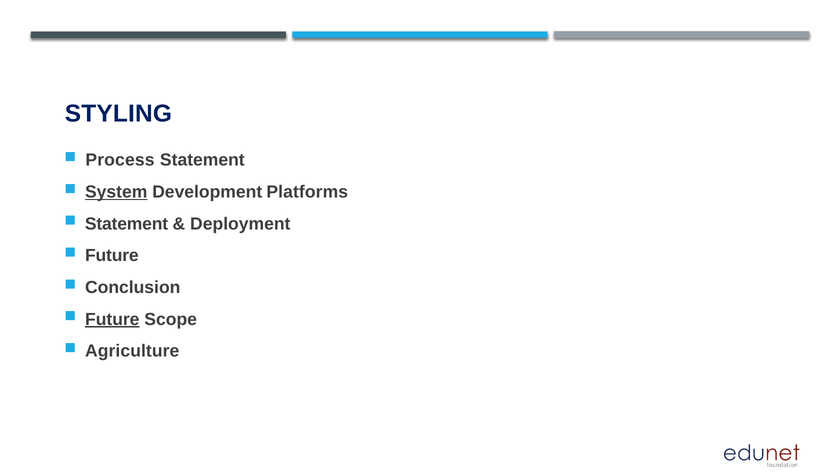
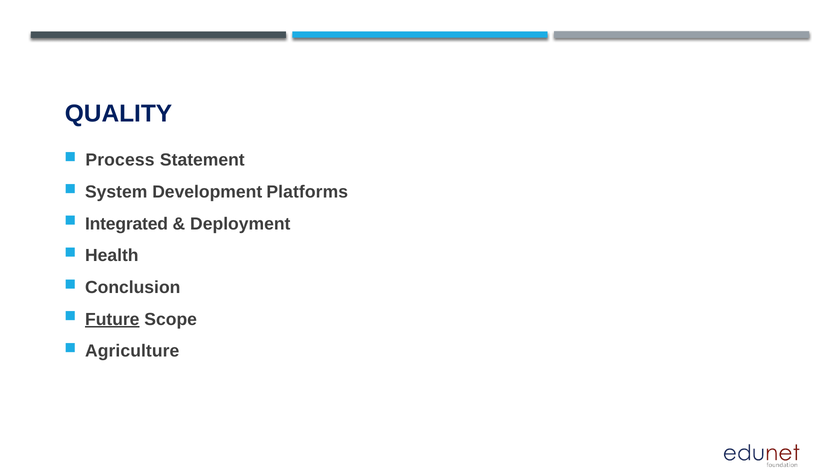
STYLING: STYLING -> QUALITY (118, 114)
System underline: present -> none (116, 192)
Statement: Statement -> Integrated (127, 224)
Future: Future -> Health (112, 256)
